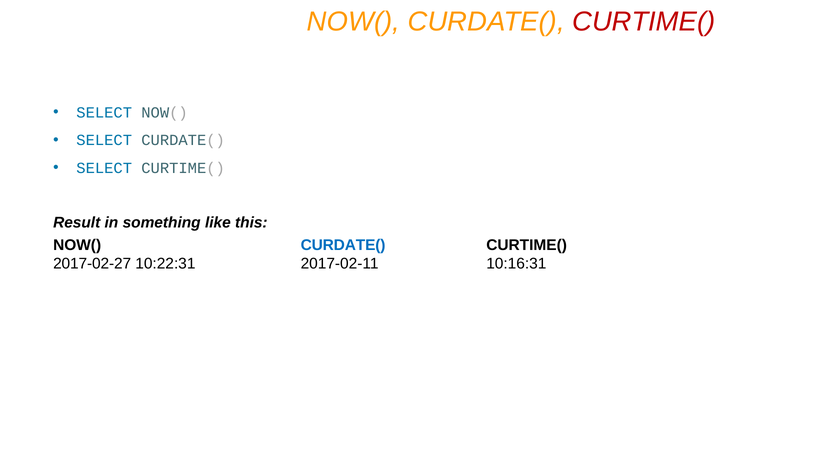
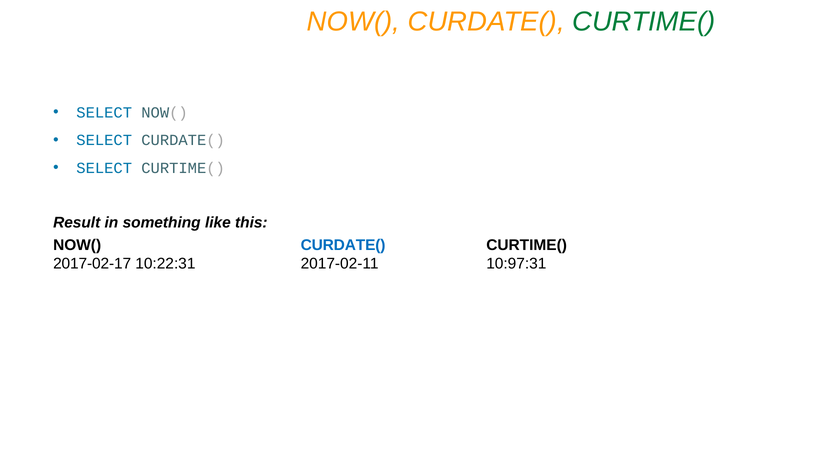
CURTIME( colour: red -> green (644, 21)
2017-02-27: 2017-02-27 -> 2017-02-17 (92, 264)
10:16:31: 10:16:31 -> 10:97:31 (516, 264)
